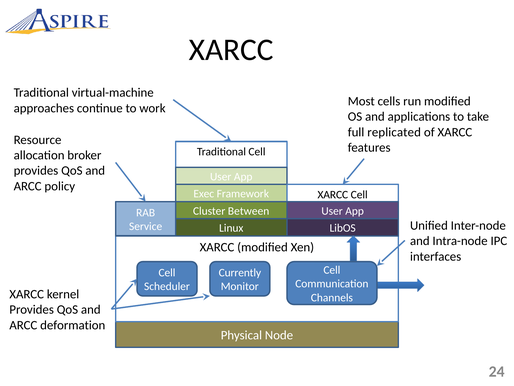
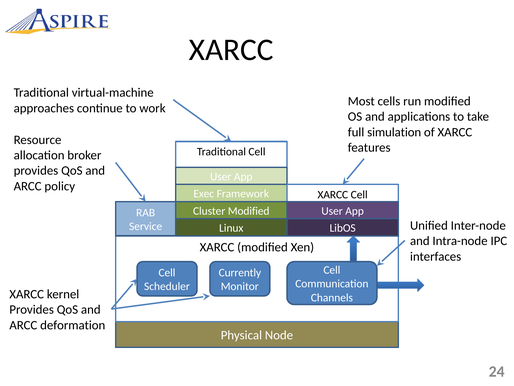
replicated: replicated -> simulation (394, 132)
Cluster Between: Between -> Modified (249, 211)
